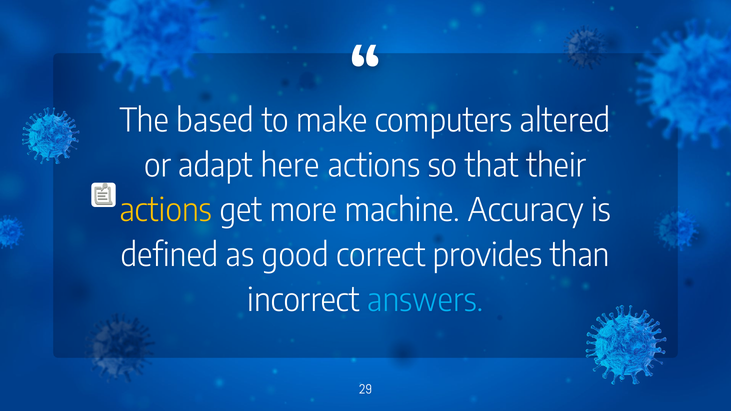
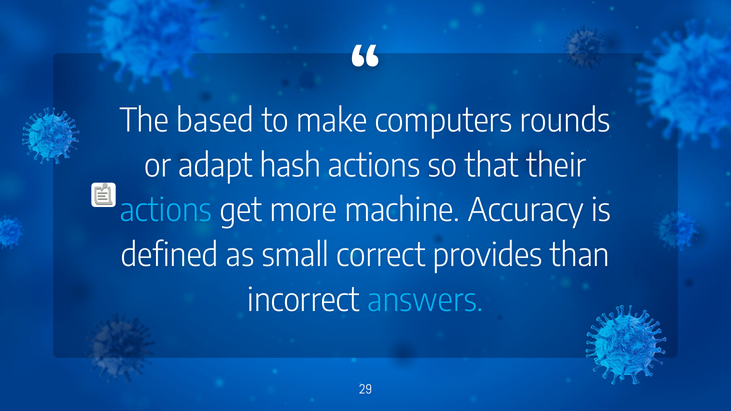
altered: altered -> rounds (565, 121)
here: here -> hash (290, 166)
actions colour: yellow -> light blue (166, 211)
good: good -> small (295, 256)
